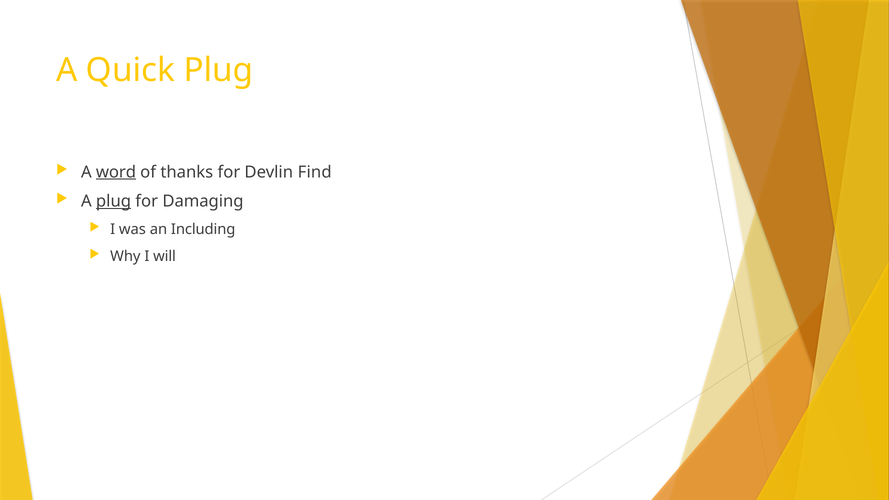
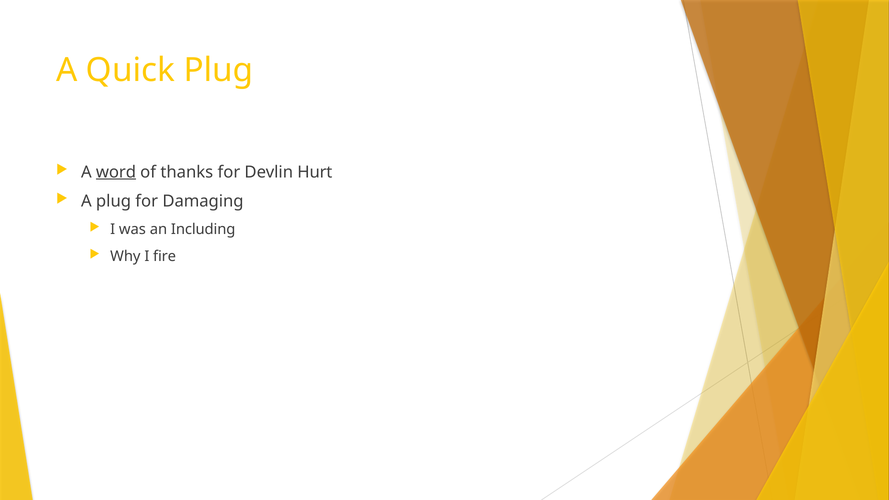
Find: Find -> Hurt (315, 172)
plug underline: present -> none (114, 201)
will: will -> fire (165, 256)
